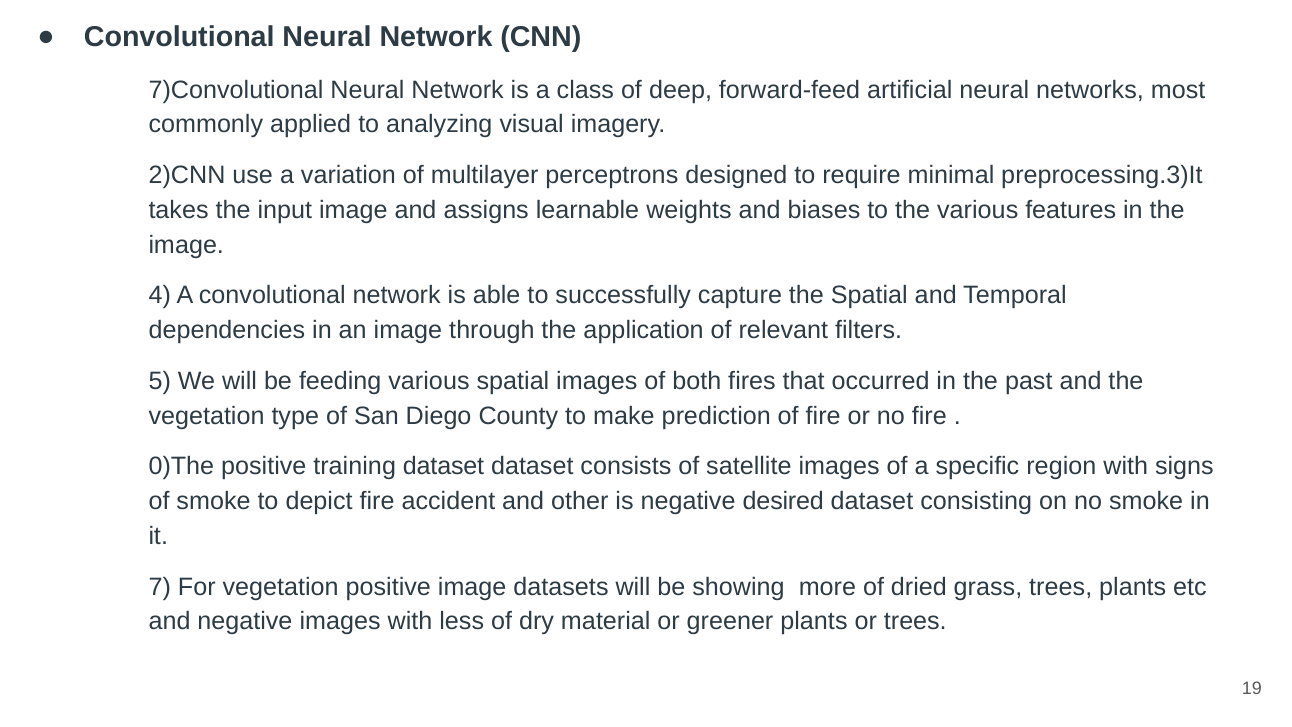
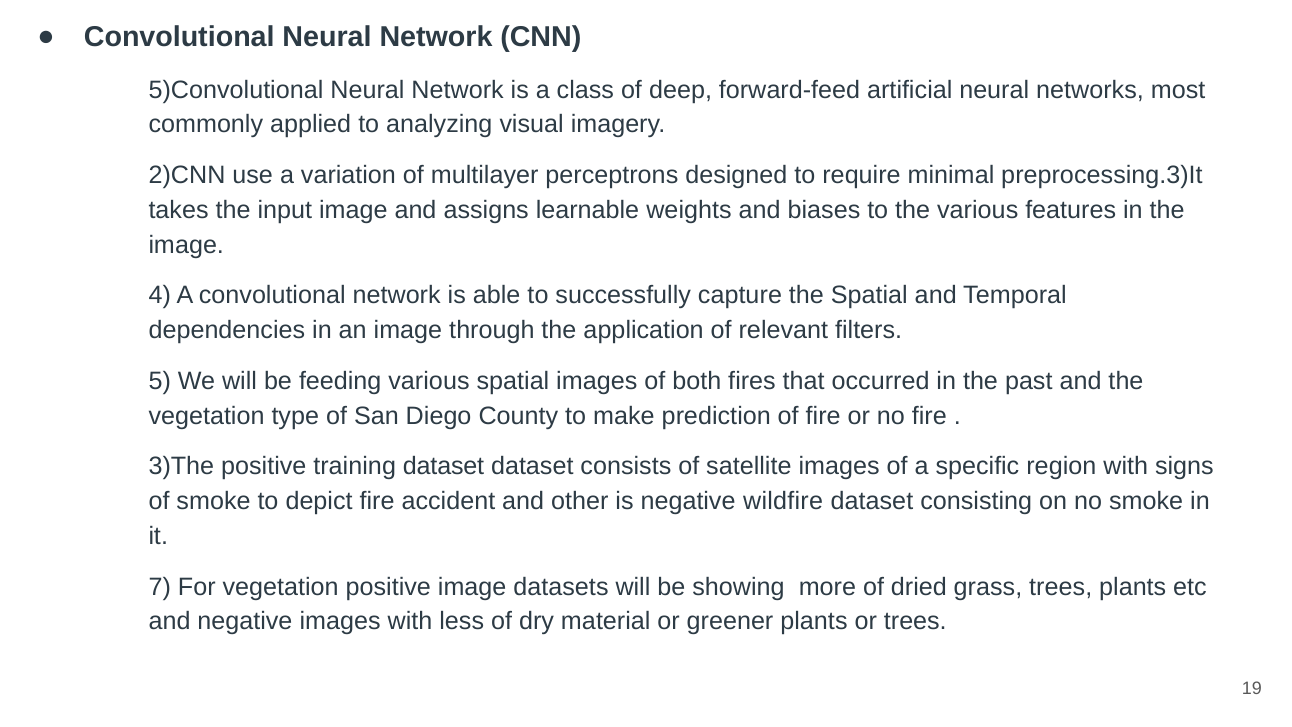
7)Convolutional: 7)Convolutional -> 5)Convolutional (236, 90)
0)The: 0)The -> 3)The (181, 466)
desired: desired -> wildfire (783, 501)
